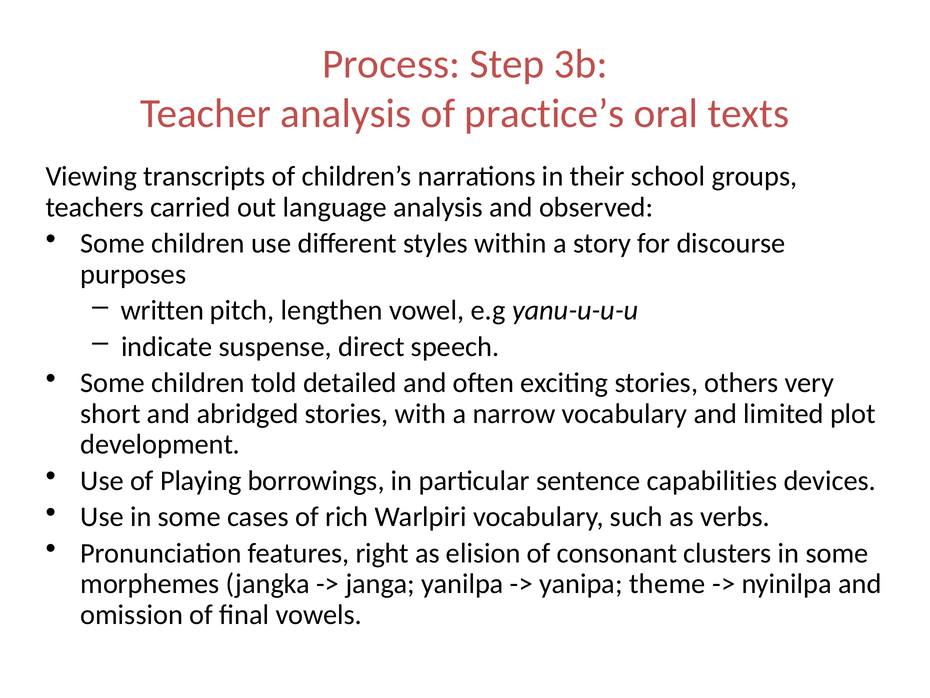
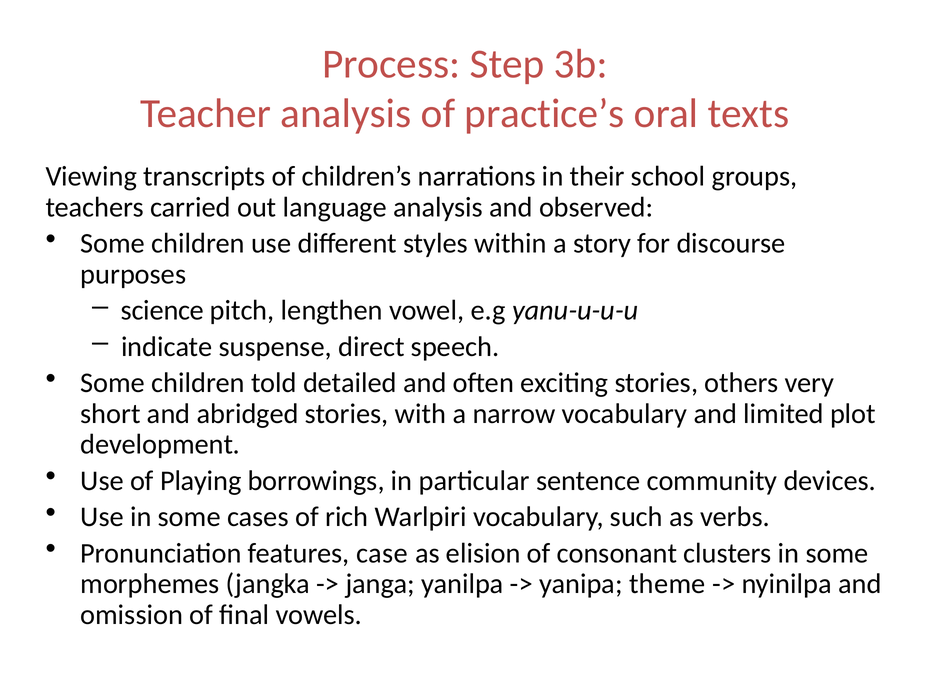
written: written -> science (162, 310)
capabilities: capabilities -> community (712, 480)
right: right -> case (382, 553)
